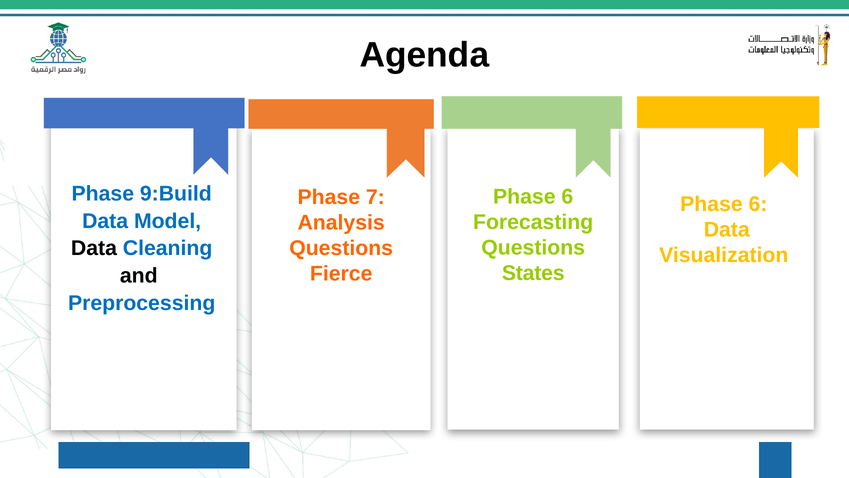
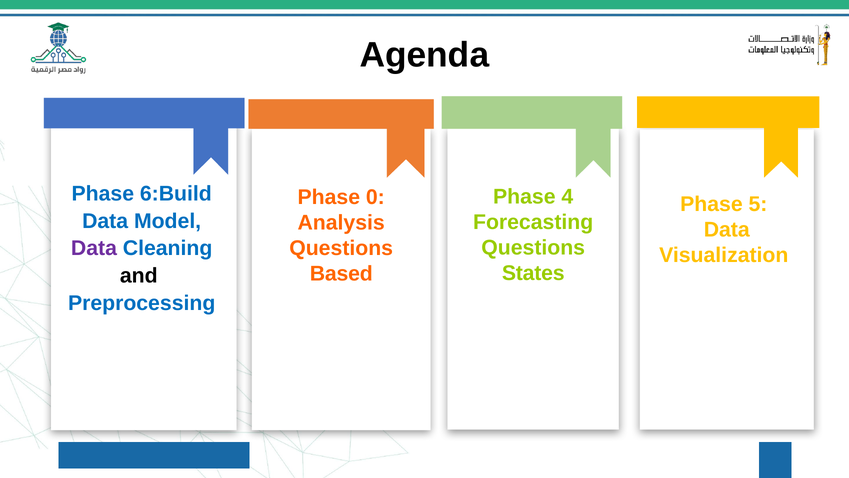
9:Build: 9:Build -> 6:Build (176, 194)
6: 6 -> 4 (567, 197)
7: 7 -> 0 (375, 197)
6: 6 -> 5 (758, 204)
Data colour: black -> purple (94, 248)
Fierce: Fierce -> Based (341, 274)
